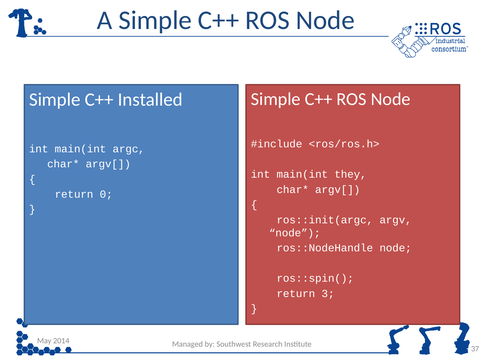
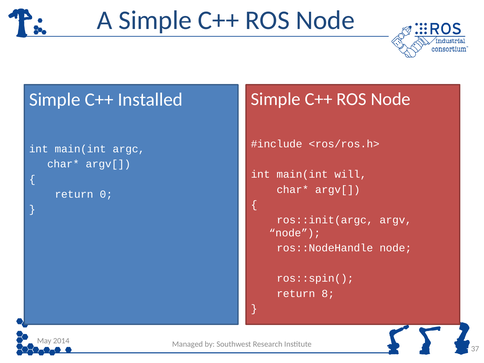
they: they -> will (351, 174)
3: 3 -> 8 (328, 294)
